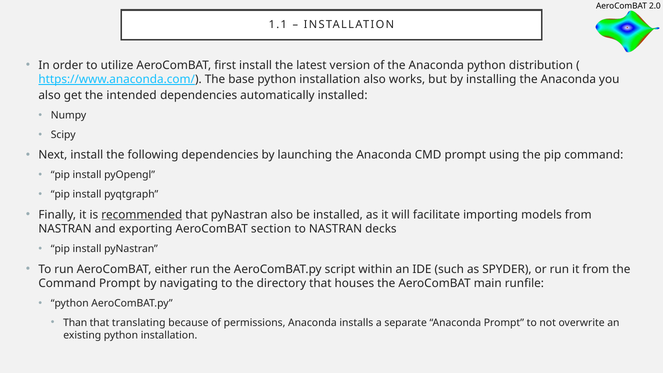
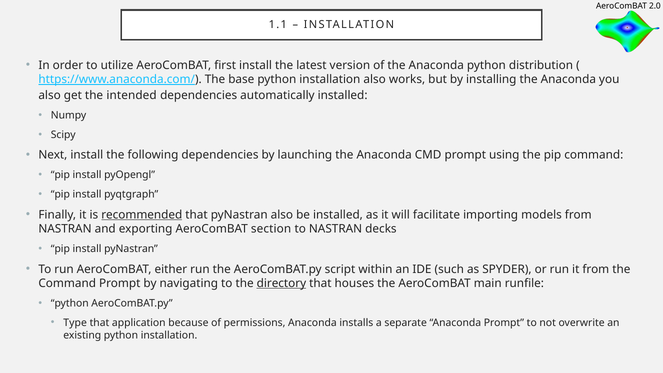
directory underline: none -> present (281, 283)
Than: Than -> Type (75, 323)
translating: translating -> application (139, 323)
